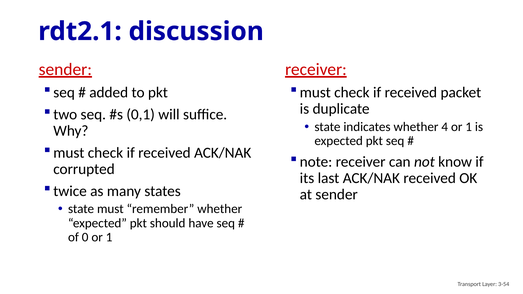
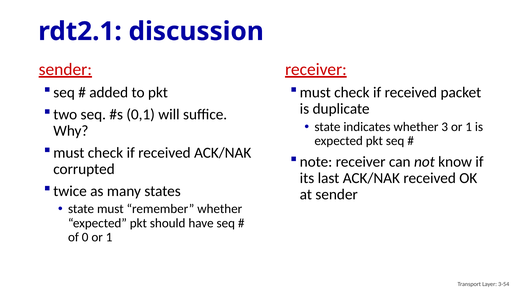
4: 4 -> 3 (445, 127)
